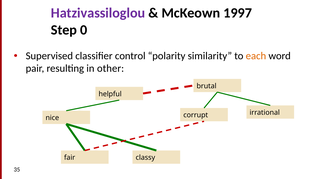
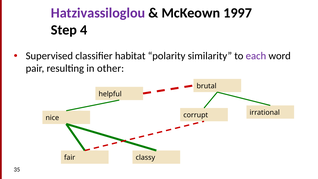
0: 0 -> 4 (84, 30)
control: control -> habitat (130, 56)
each colour: orange -> purple (256, 56)
